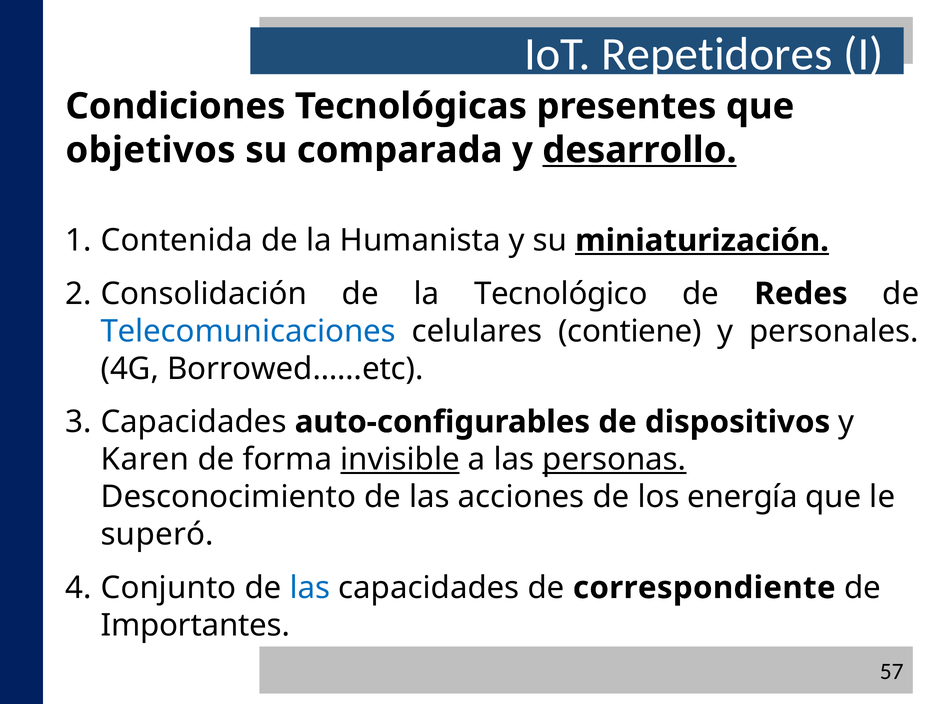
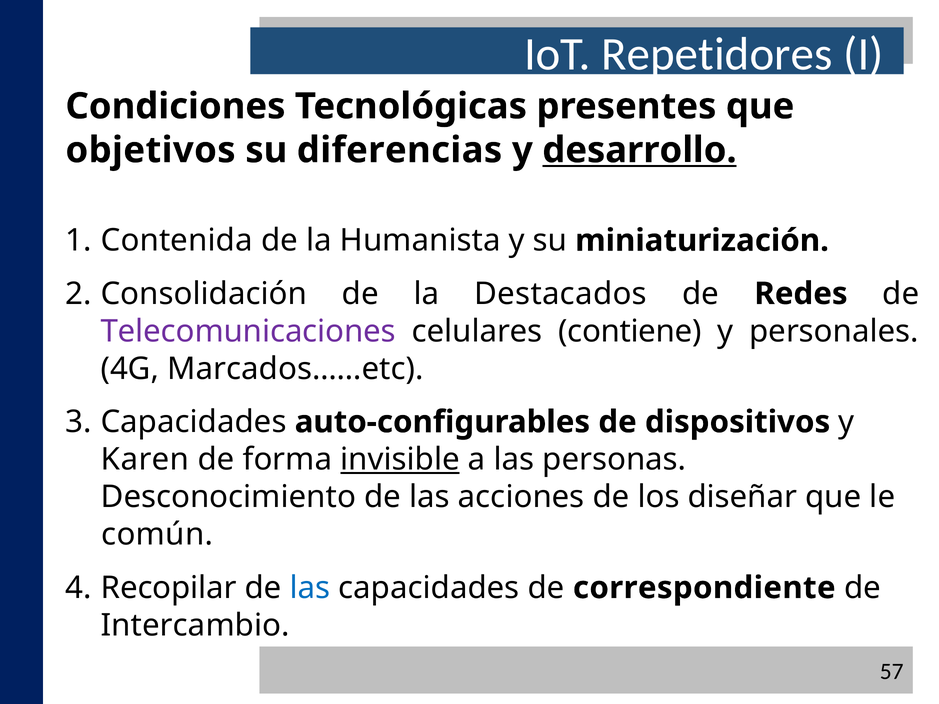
comparada: comparada -> diferencias (400, 150)
miniaturización underline: present -> none (702, 241)
Tecnológico: Tecnológico -> Destacados (561, 294)
Telecomunicaciones colour: blue -> purple (248, 331)
Borrowed……etc: Borrowed……etc -> Marcados……etc (295, 369)
personas underline: present -> none (614, 460)
energía: energía -> diseñar (742, 497)
superó: superó -> común (157, 535)
Conjunto: Conjunto -> Recopilar (169, 588)
Importantes: Importantes -> Intercambio (195, 626)
